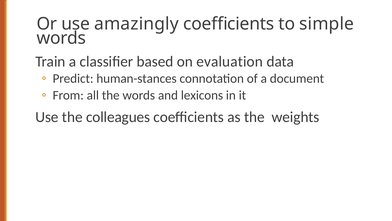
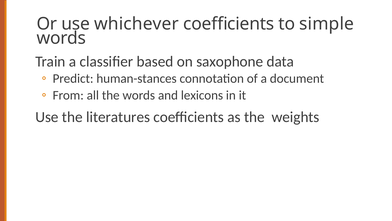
amazingly: amazingly -> whichever (136, 24)
evaluation: evaluation -> saxophone (230, 62)
colleagues: colleagues -> literatures (118, 117)
